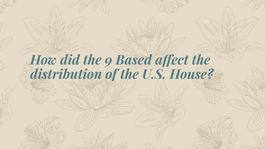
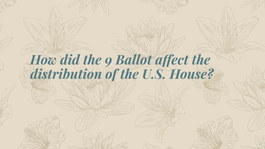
Based: Based -> Ballot (134, 60)
